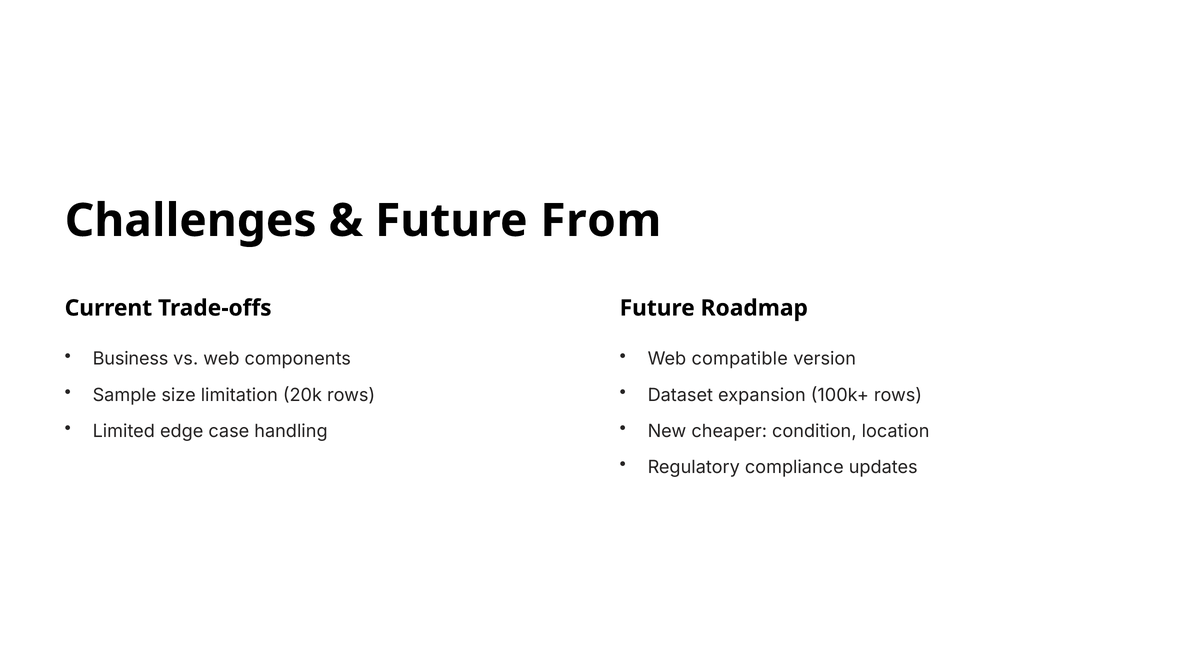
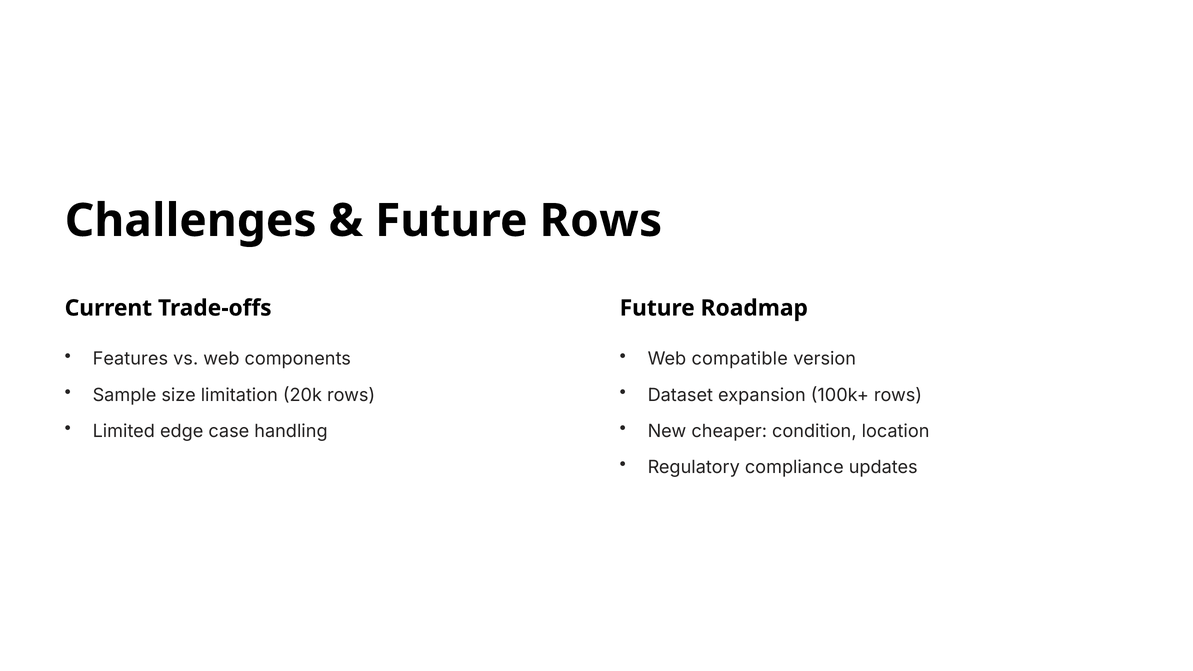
Future From: From -> Rows (601, 221)
Business: Business -> Features (130, 359)
